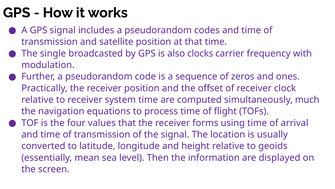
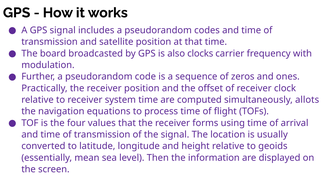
single: single -> board (53, 53)
much: much -> allots (307, 100)
